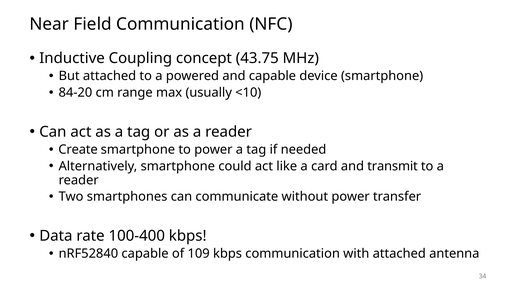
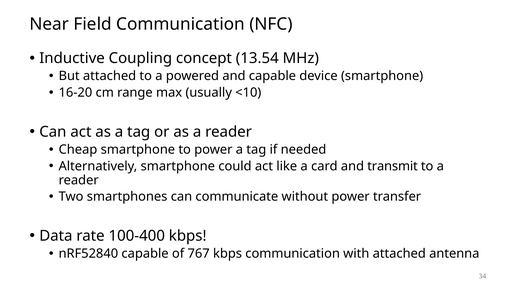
43.75: 43.75 -> 13.54 (257, 58)
84-20: 84-20 -> 16-20 (75, 93)
Create: Create -> Cheap (78, 150)
109: 109 -> 767 (199, 254)
